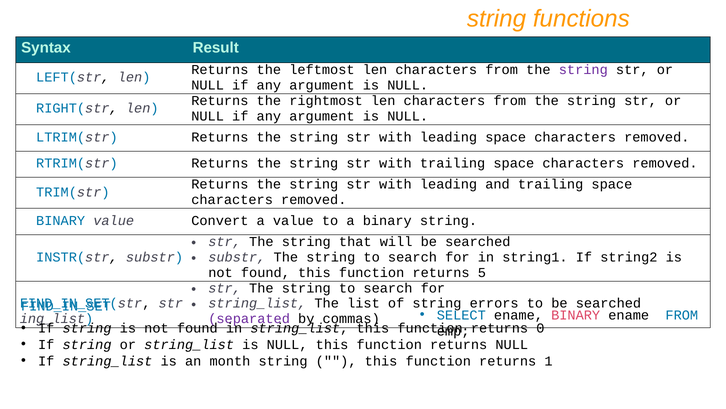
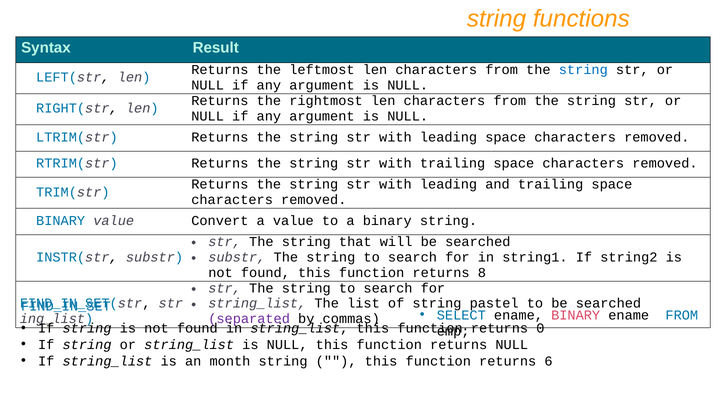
string colour: purple -> blue (583, 70)
5: 5 -> 8 (482, 272)
errors: errors -> pastel (494, 303)
1: 1 -> 6 (549, 360)
